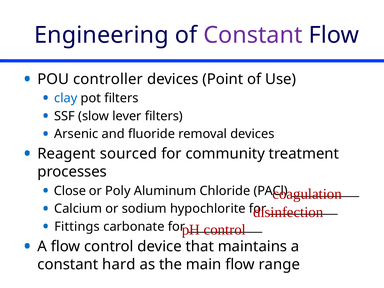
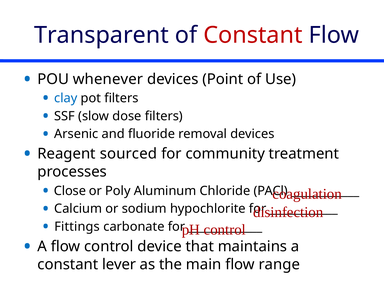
Engineering: Engineering -> Transparent (101, 35)
Constant colour: purple -> red (253, 35)
controller: controller -> whenever (108, 79)
lever: lever -> dose (127, 116)
hard: hard -> lever (119, 264)
